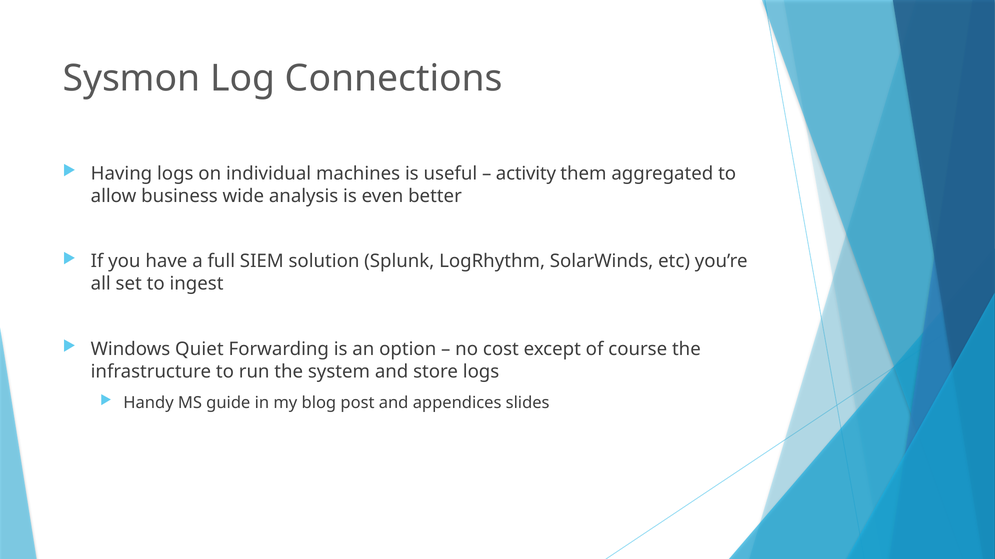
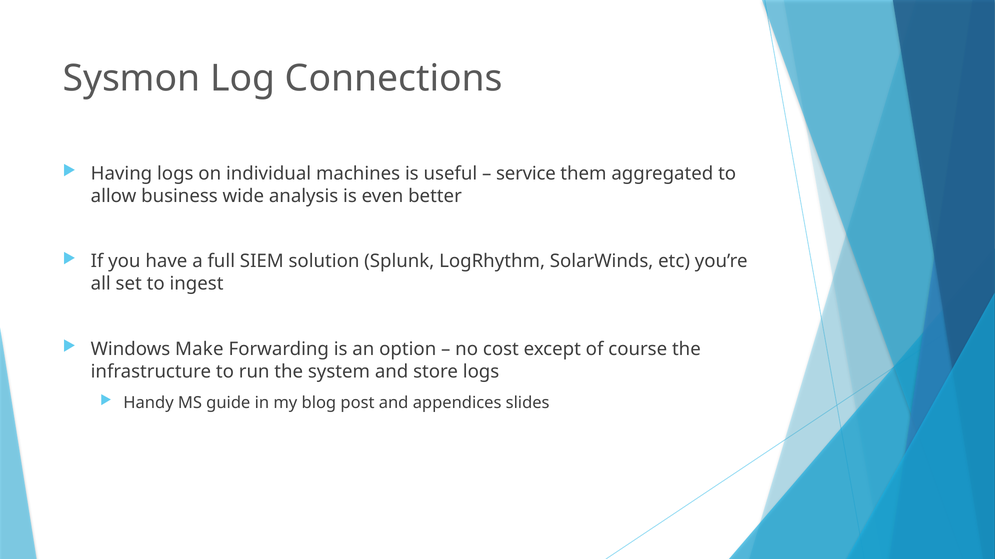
activity: activity -> service (526, 174)
Quiet: Quiet -> Make (199, 350)
